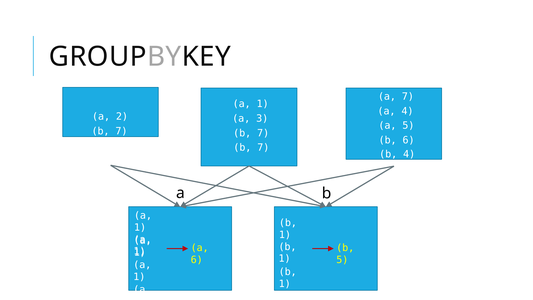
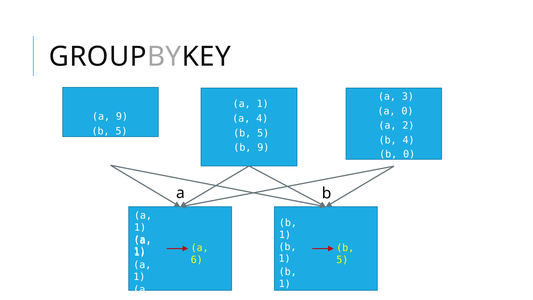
a 7: 7 -> 3 (408, 97)
a 4: 4 -> 0 (407, 111)
a 2: 2 -> 9 (122, 117)
a 3: 3 -> 4 (262, 118)
a 5: 5 -> 2 (408, 126)
7: 7 -> 5 (121, 131)
7: 7 -> 5 (263, 133)
b 6: 6 -> 4 (409, 140)
7: 7 -> 9 (263, 148)
b 4: 4 -> 0 (409, 154)
